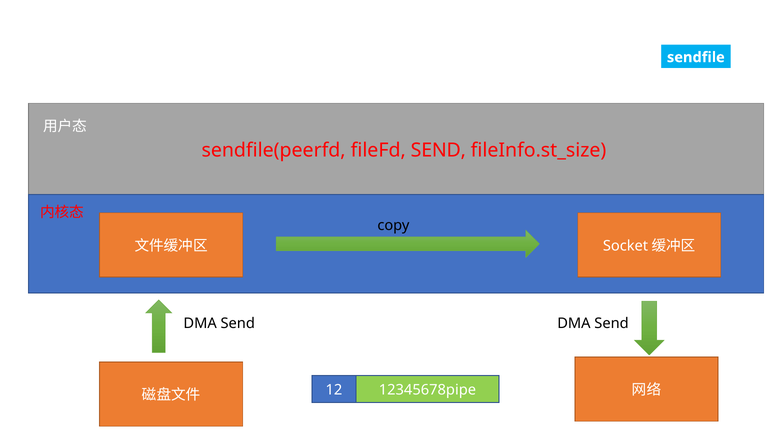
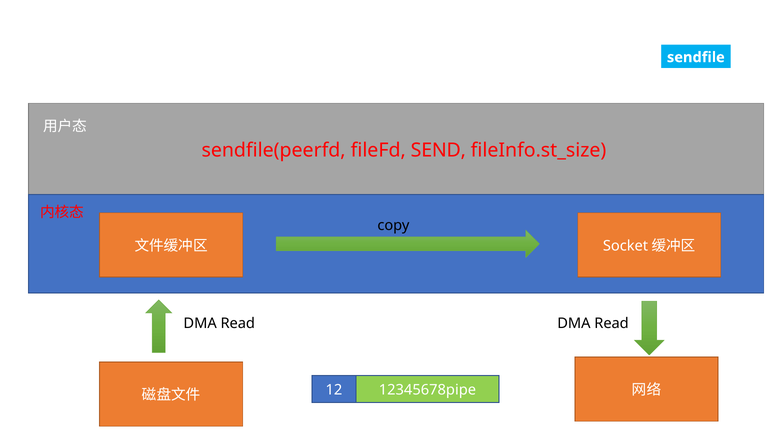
Send: Send -> Read (238, 324)
Send: Send -> Read (612, 324)
